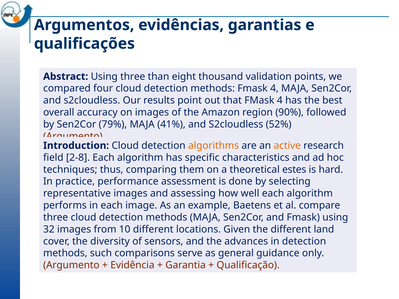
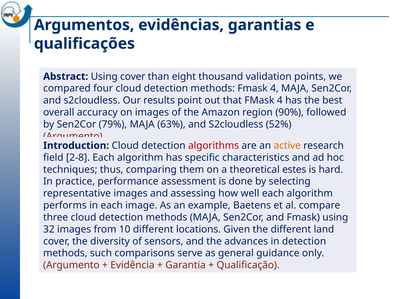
Using three: three -> cover (133, 77)
41%: 41% -> 63% (171, 124)
algorithms colour: orange -> red (214, 146)
